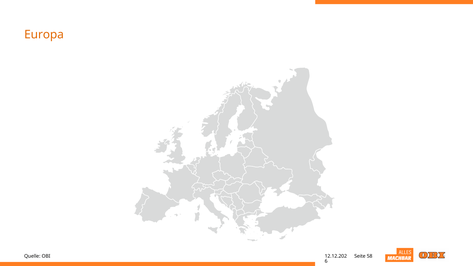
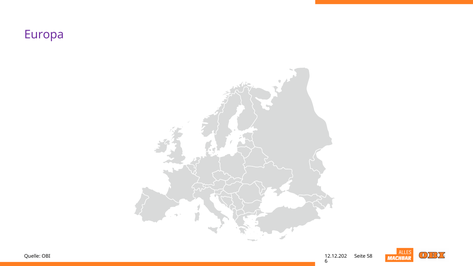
Europa colour: orange -> purple (44, 35)
